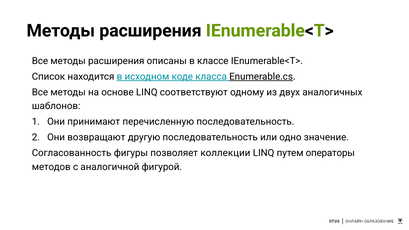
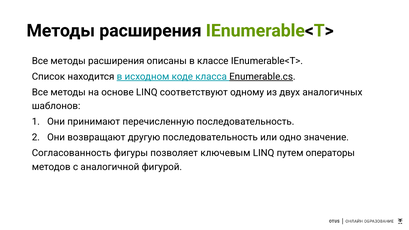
коллекции: коллекции -> ключевым (225, 153)
